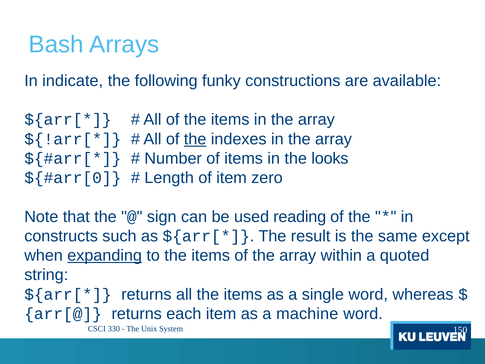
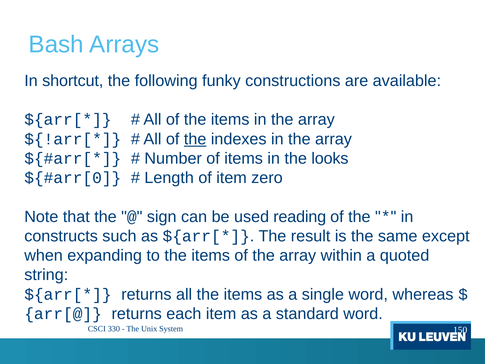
indicate: indicate -> shortcut (73, 81)
expanding underline: present -> none (105, 255)
machine: machine -> standard (307, 314)
